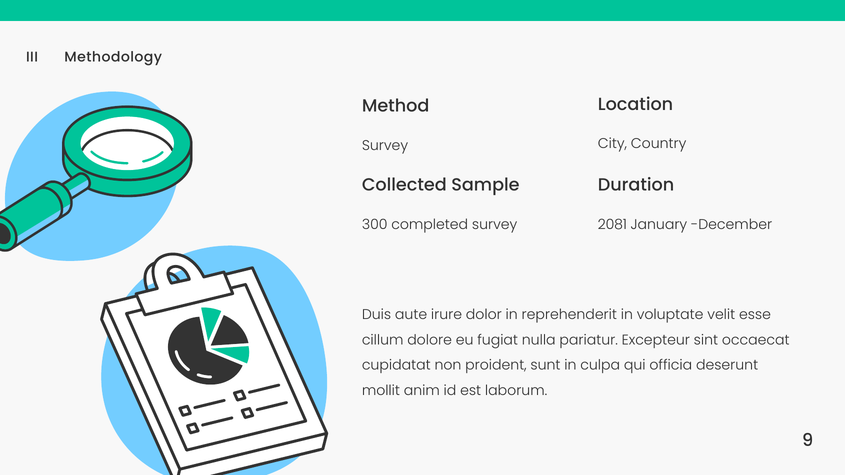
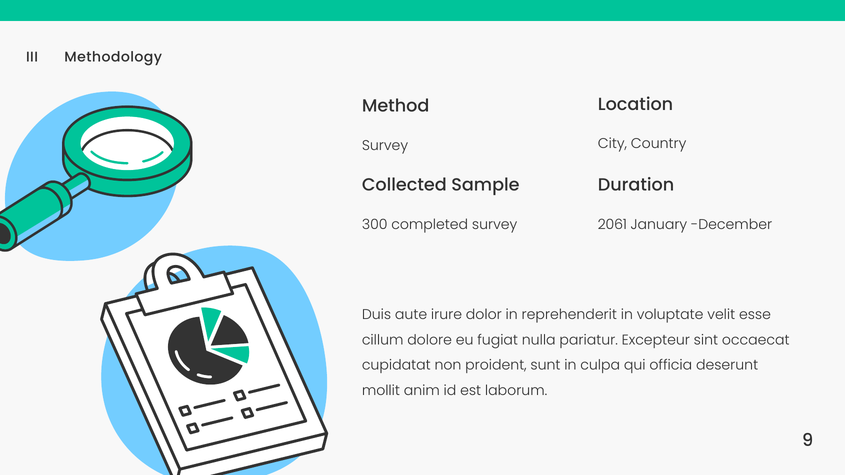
2081: 2081 -> 2061 (612, 225)
